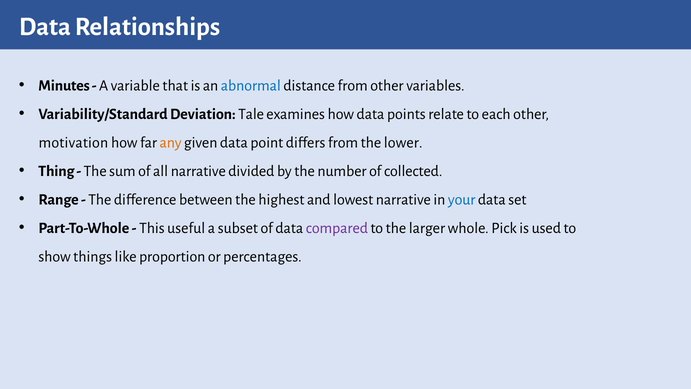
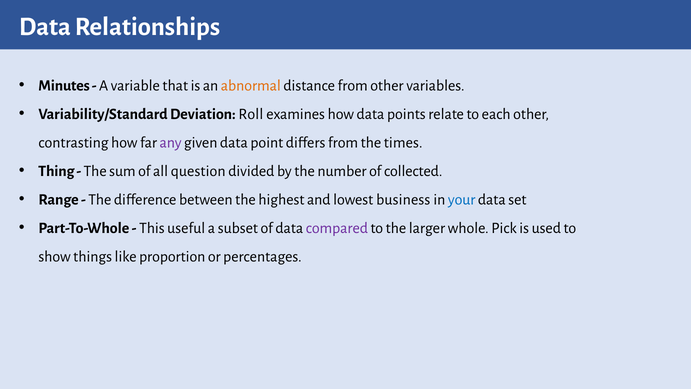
abnormal colour: blue -> orange (251, 86)
Tale: Tale -> Roll (251, 114)
motivation: motivation -> contrasting (73, 142)
any colour: orange -> purple (171, 142)
lower: lower -> times (403, 142)
all narrative: narrative -> question (198, 171)
lowest narrative: narrative -> business (403, 199)
